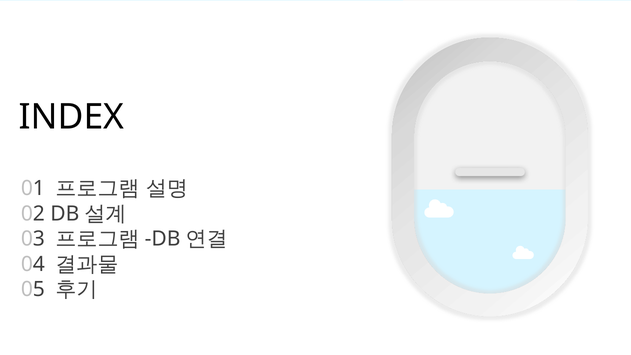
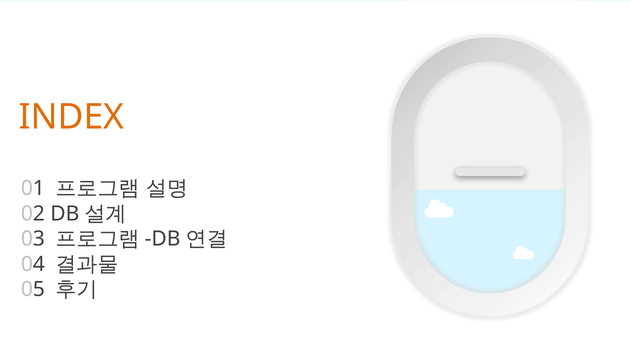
INDEX colour: black -> orange (72, 117)
